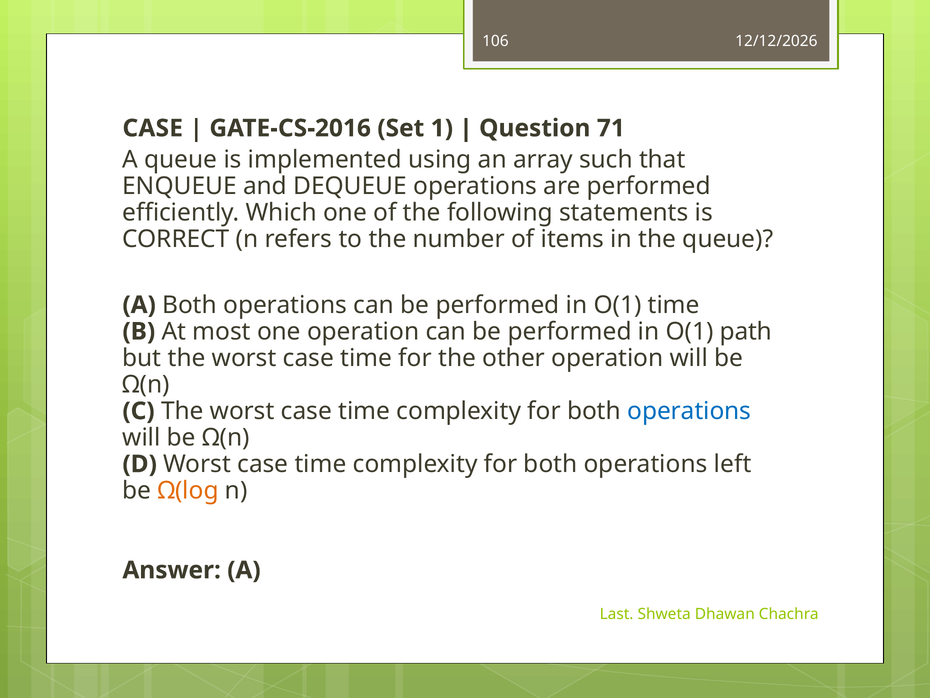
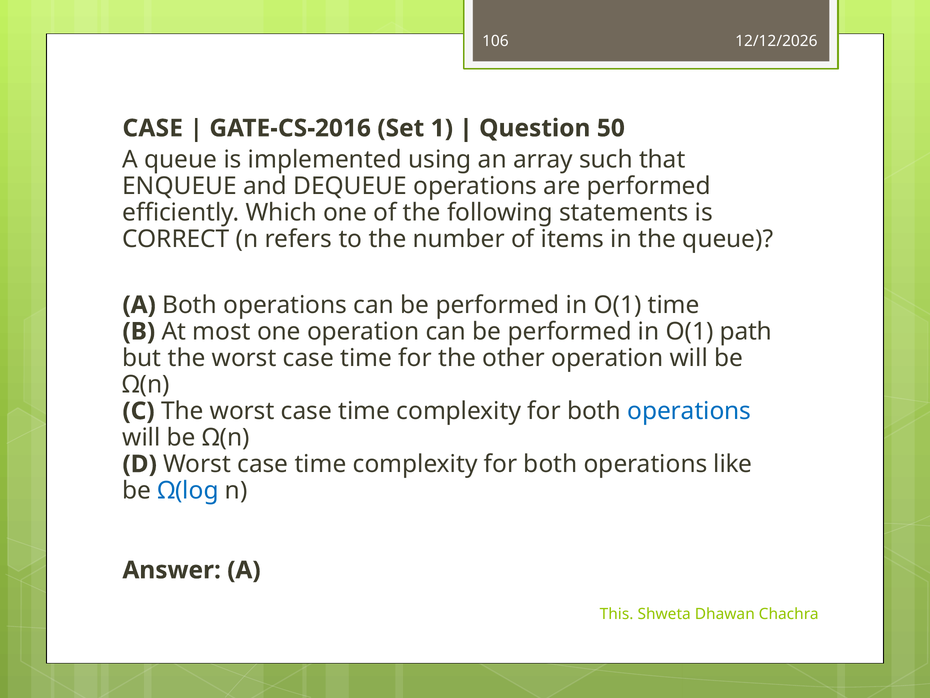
71: 71 -> 50 (611, 128)
left: left -> like (733, 464)
Ω(log colour: orange -> blue (188, 490)
Last: Last -> This (617, 614)
